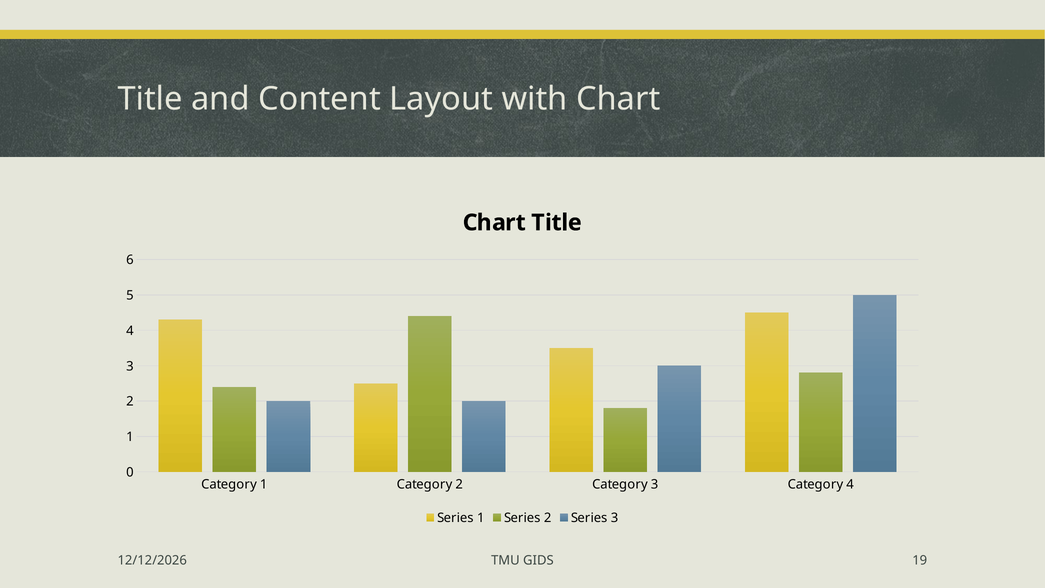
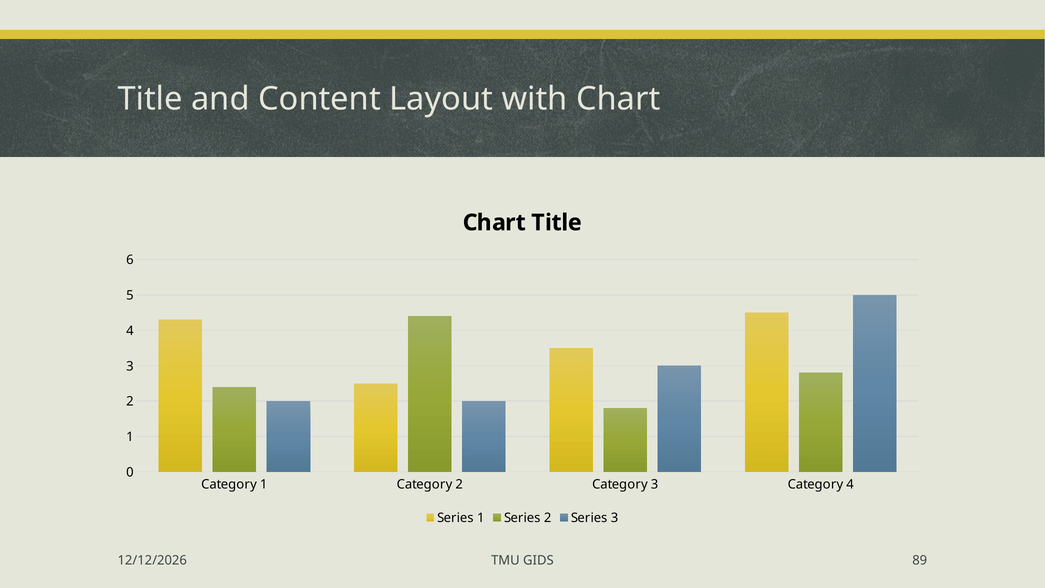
19: 19 -> 89 (920, 560)
